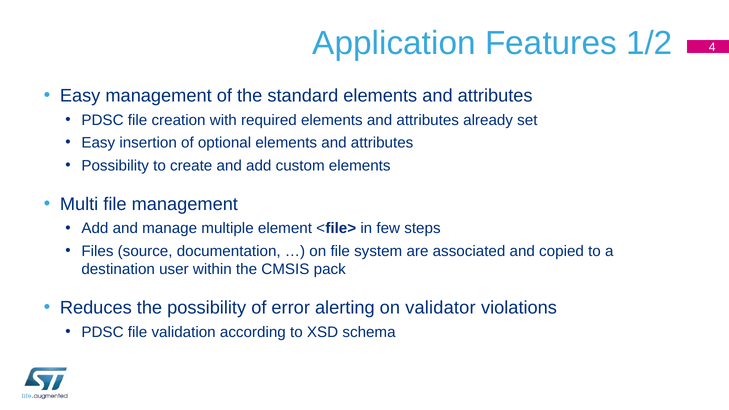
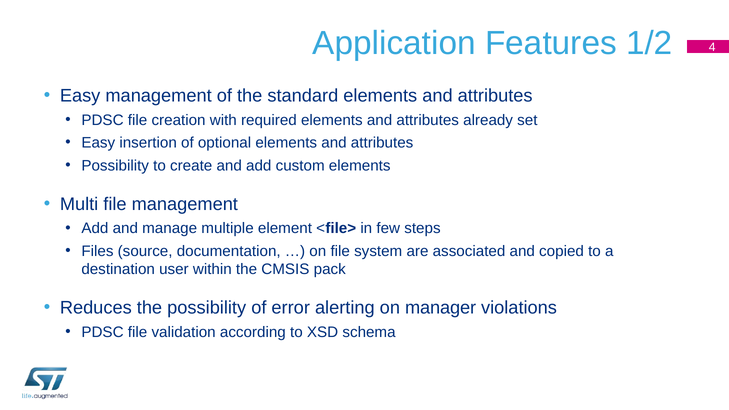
validator: validator -> manager (441, 308)
